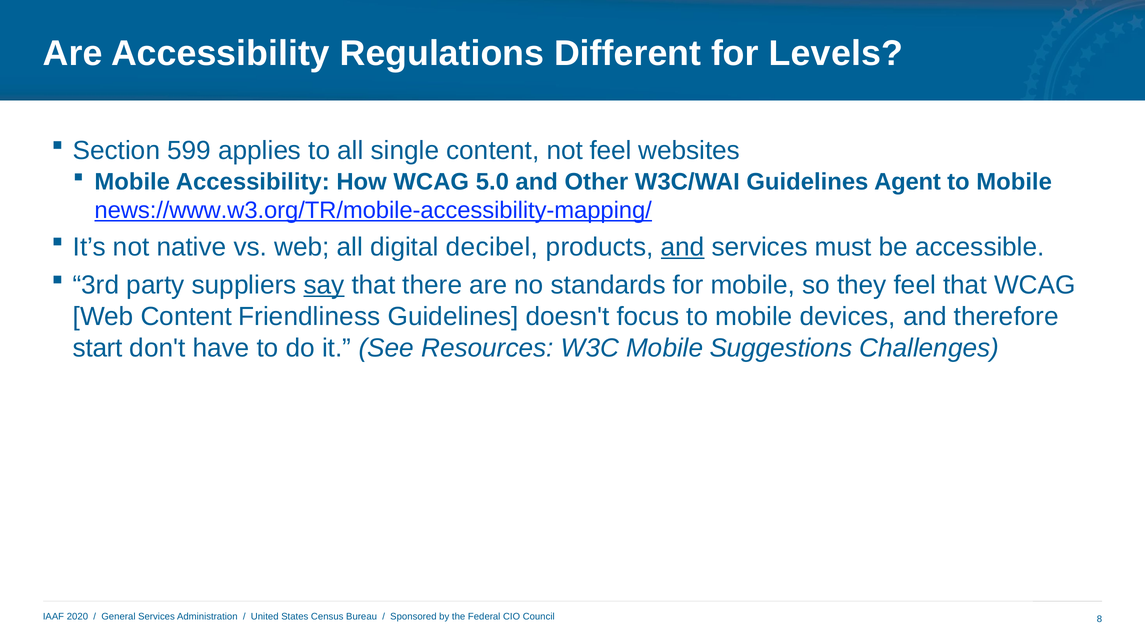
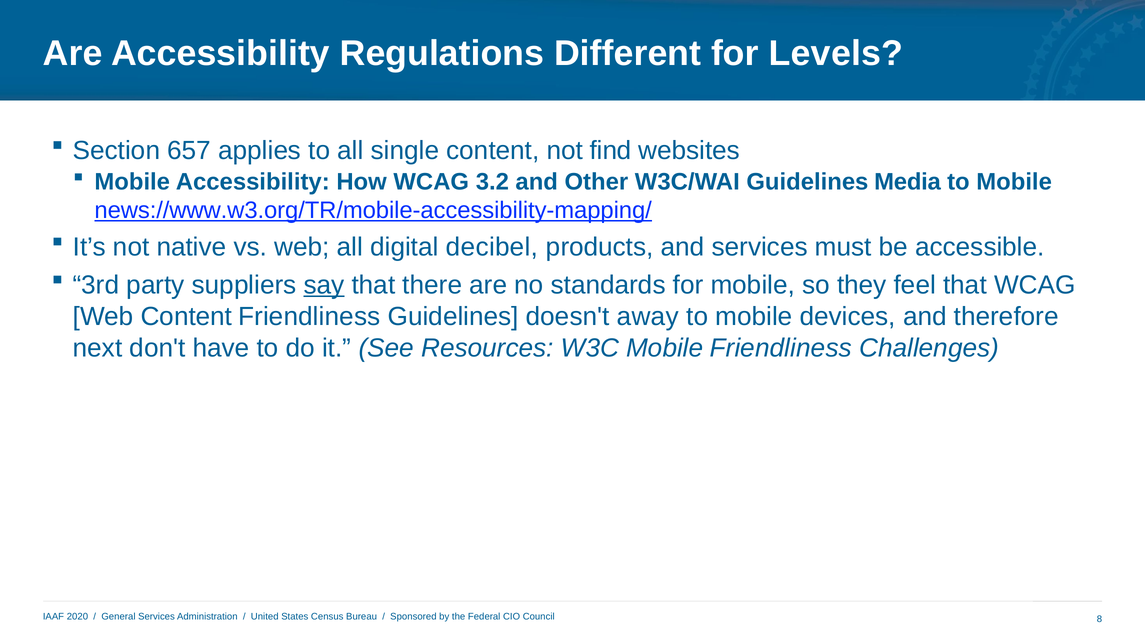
599: 599 -> 657 (189, 151)
not feel: feel -> find (611, 151)
5.0: 5.0 -> 3.2 (492, 182)
Agent: Agent -> Media (908, 182)
and underline: present -> none (683, 247)
focus: focus -> away (648, 317)
start: start -> next (98, 348)
Mobile Suggestions: Suggestions -> Friendliness (781, 348)
